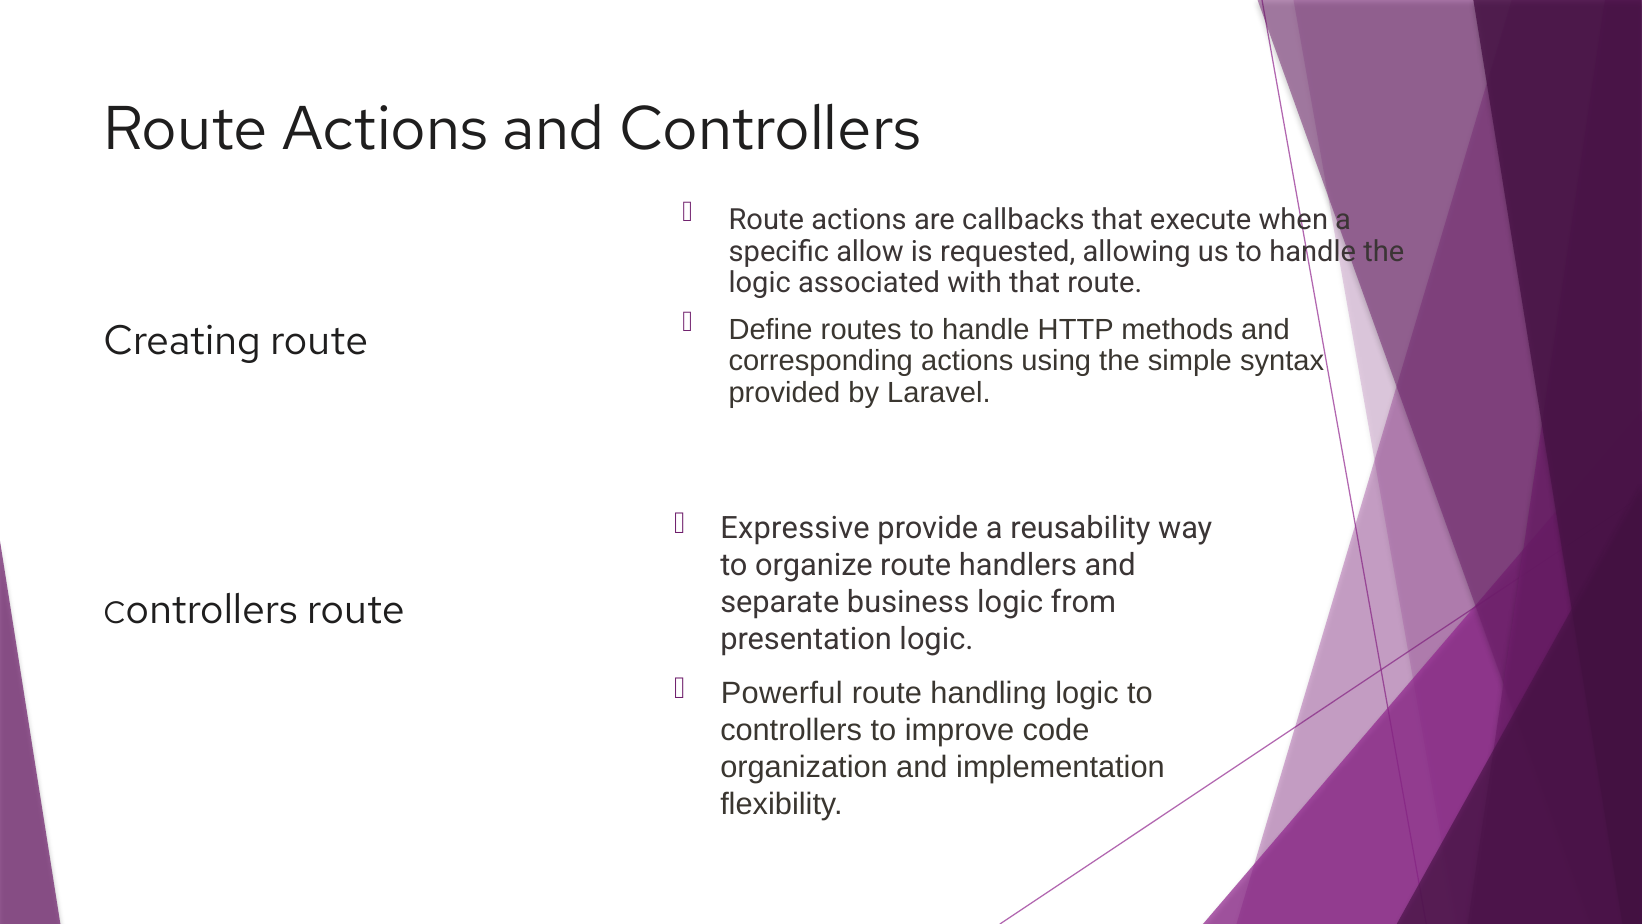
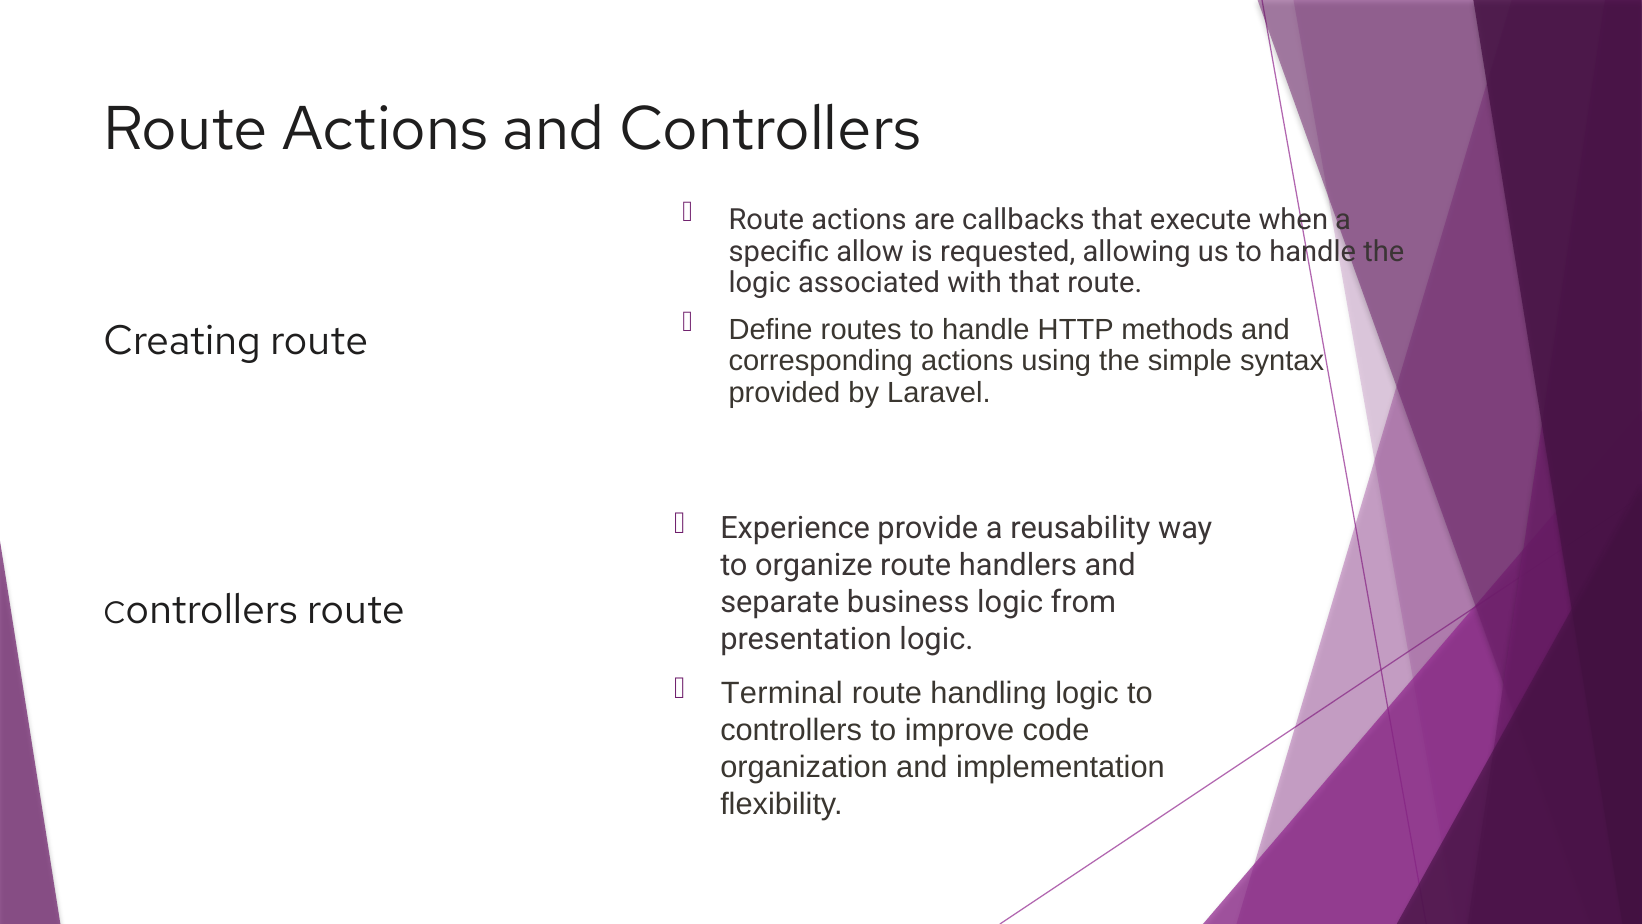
Expressive: Expressive -> Experience (795, 528)
Powerful: Powerful -> Terminal (782, 693)
